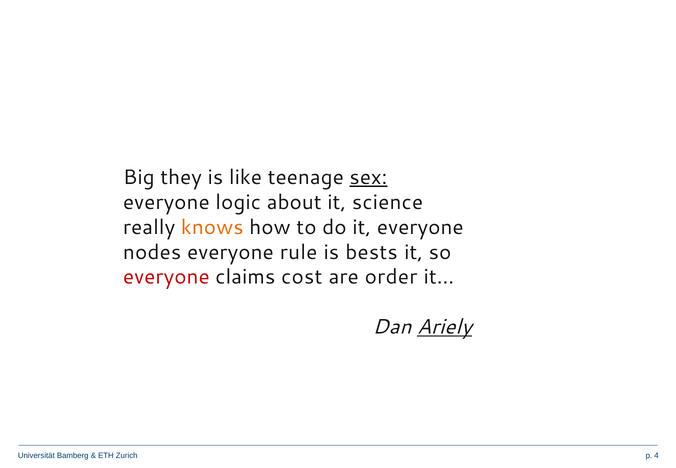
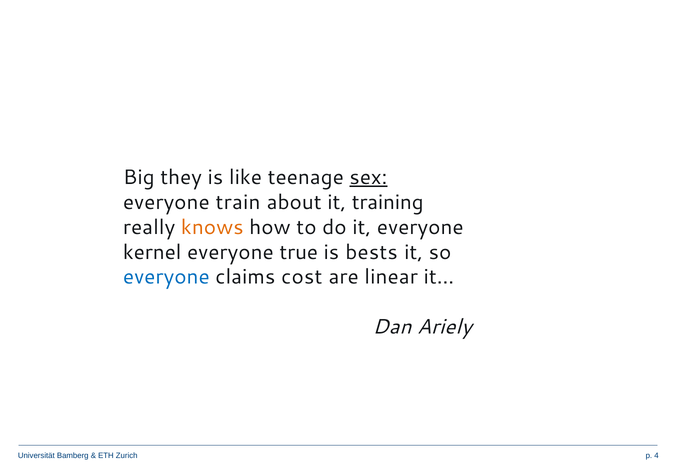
logic: logic -> train (238, 202)
science: science -> training (388, 202)
nodes: nodes -> kernel (152, 252)
rule: rule -> true (299, 252)
everyone colour: red -> blue (166, 277)
order: order -> linear (391, 277)
Ariely underline: present -> none (444, 327)
